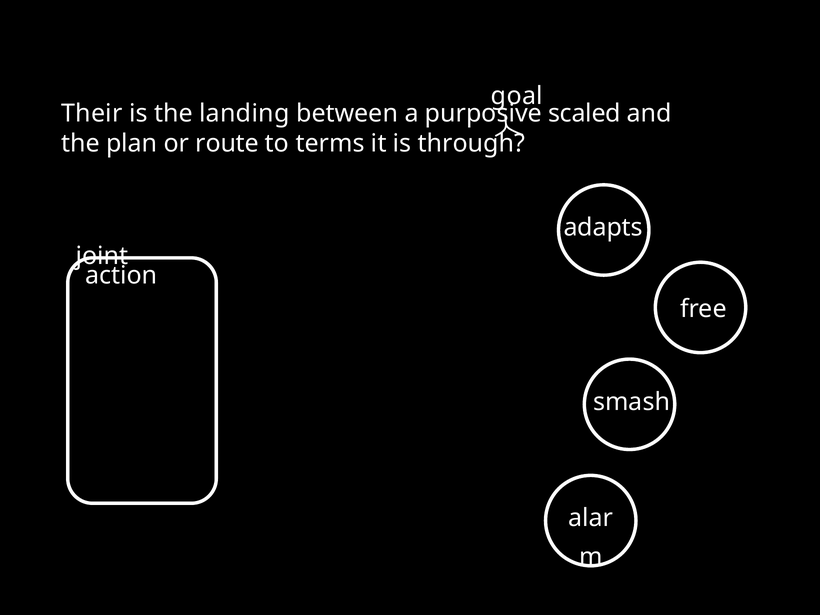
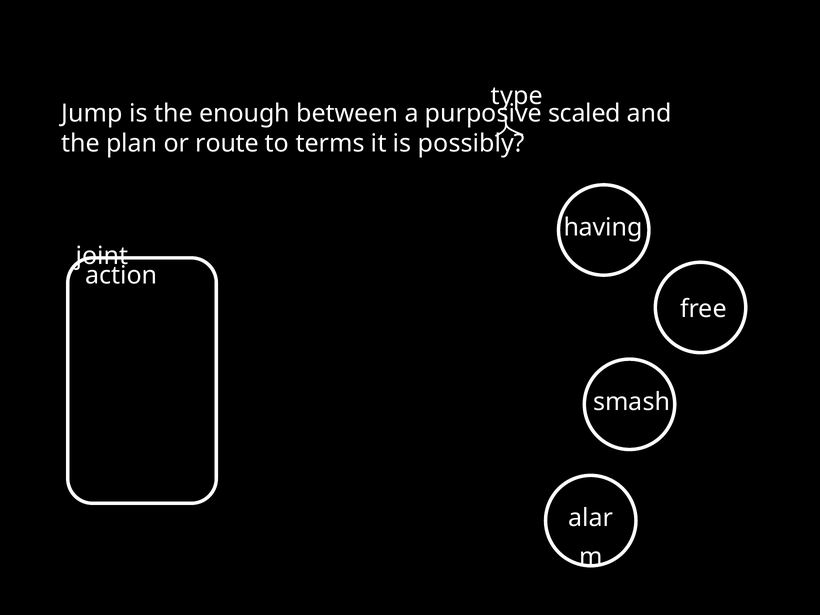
goal: goal -> type (517, 96)
Their: Their -> Jump (92, 114)
landing: landing -> enough (245, 114)
through: through -> possibly (471, 144)
adapts: adapts -> having (603, 228)
